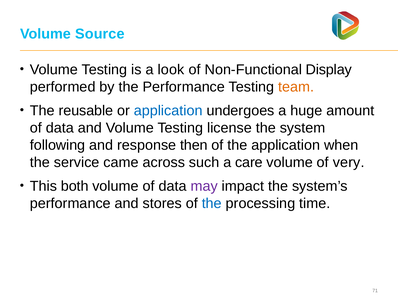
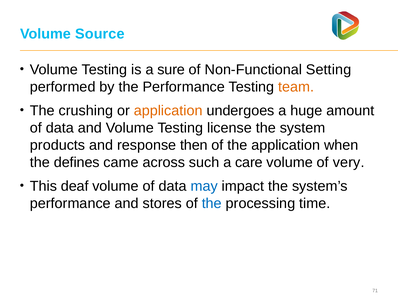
look: look -> sure (171, 70)
Display: Display -> Setting (329, 70)
reusable: reusable -> crushing (86, 111)
application colour: blue -> orange (168, 111)
following: following -> products (58, 145)
service: service -> defines (77, 163)
both: both -> deaf (75, 186)
may colour: purple -> blue (204, 186)
